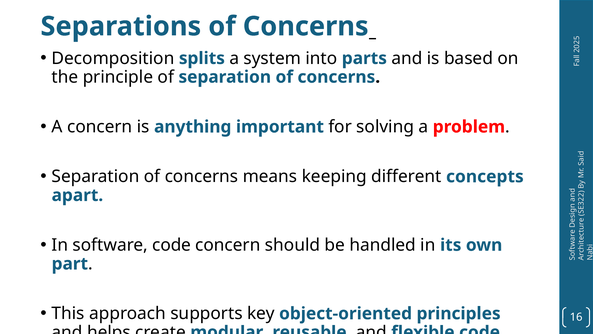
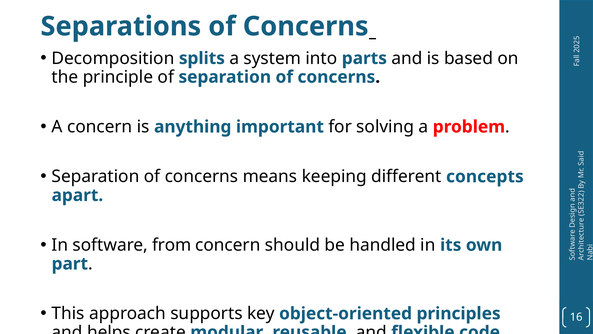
software code: code -> from (172, 245)
